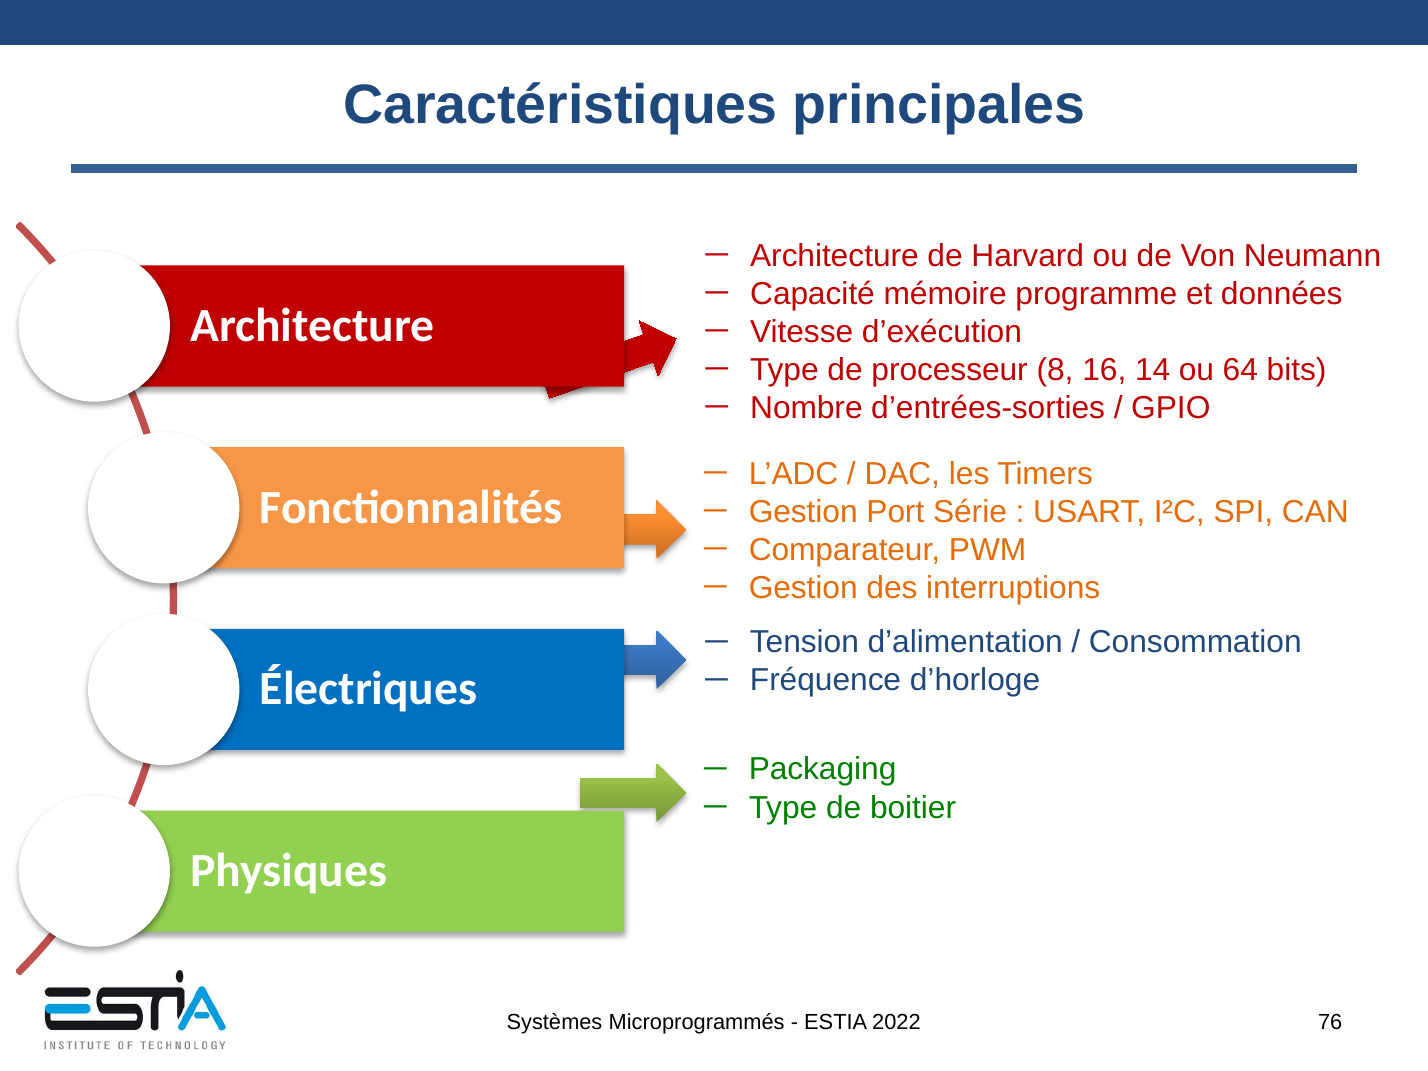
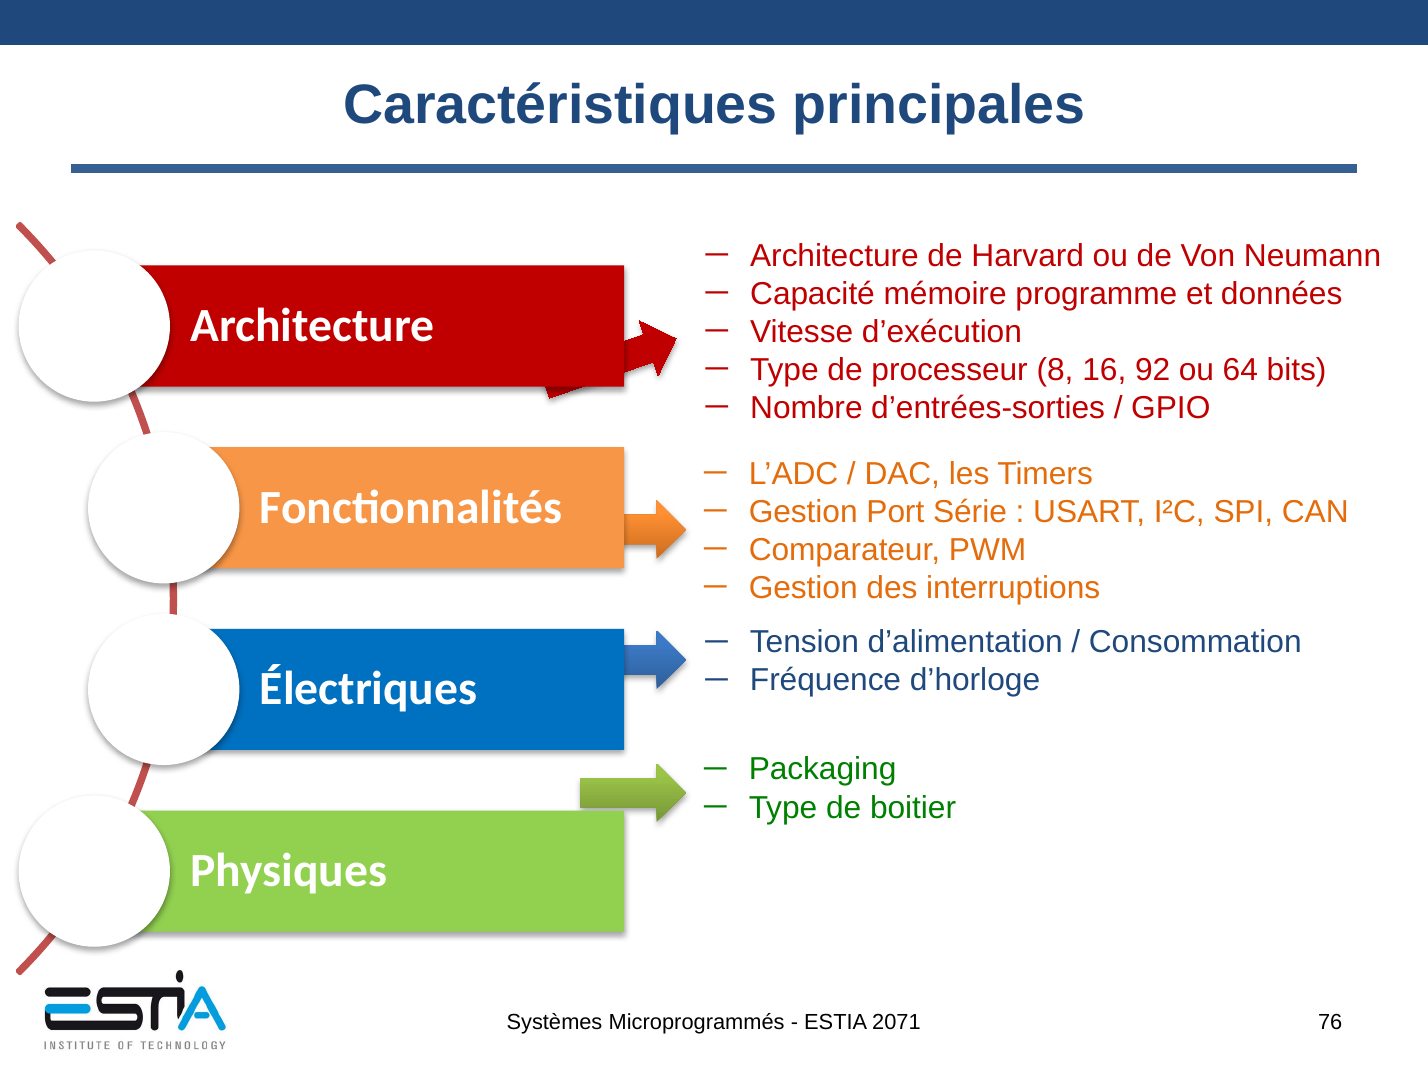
14: 14 -> 92 (1153, 370)
2022: 2022 -> 2071 (896, 1023)
